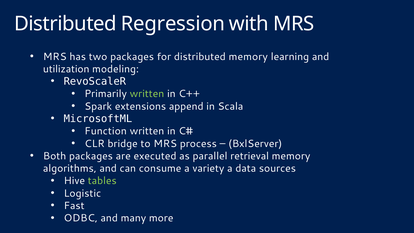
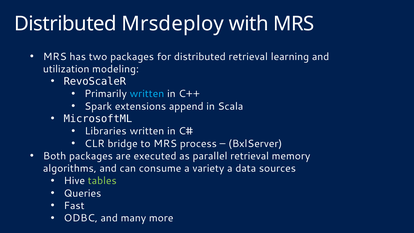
Regression: Regression -> Mrsdeploy (173, 24)
distributed memory: memory -> retrieval (248, 57)
written colour: light green -> light blue (147, 94)
Function: Function -> Libraries (106, 131)
Logistic: Logistic -> Queries (82, 193)
